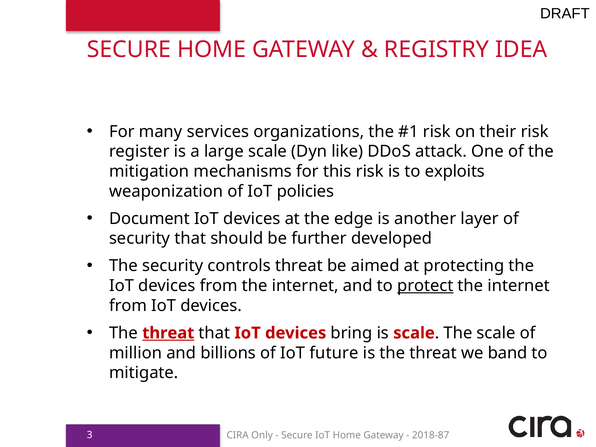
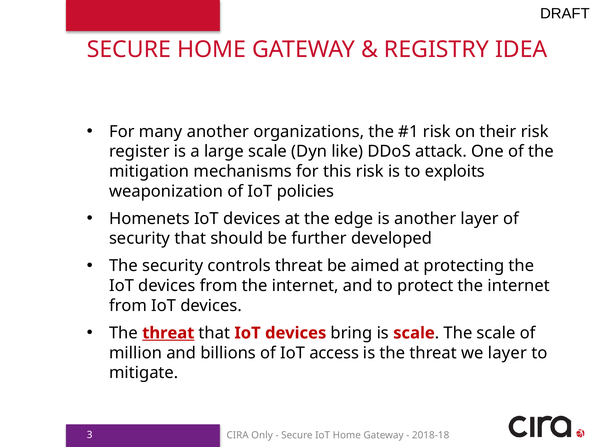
many services: services -> another (218, 132)
Document: Document -> Homenets (149, 219)
protect underline: present -> none (425, 286)
future: future -> access (334, 353)
we band: band -> layer (507, 353)
2018-87: 2018-87 -> 2018-18 (431, 435)
